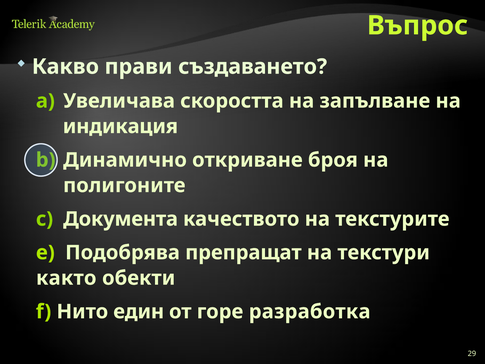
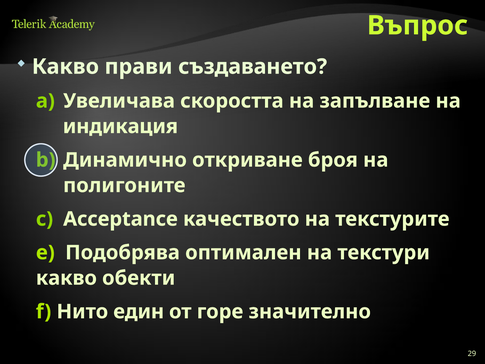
Документа: Документа -> Acceptance (121, 219)
препращат: препращат -> оптимален (243, 252)
както: както -> какво (66, 278)
разработка: разработка -> значително (310, 311)
